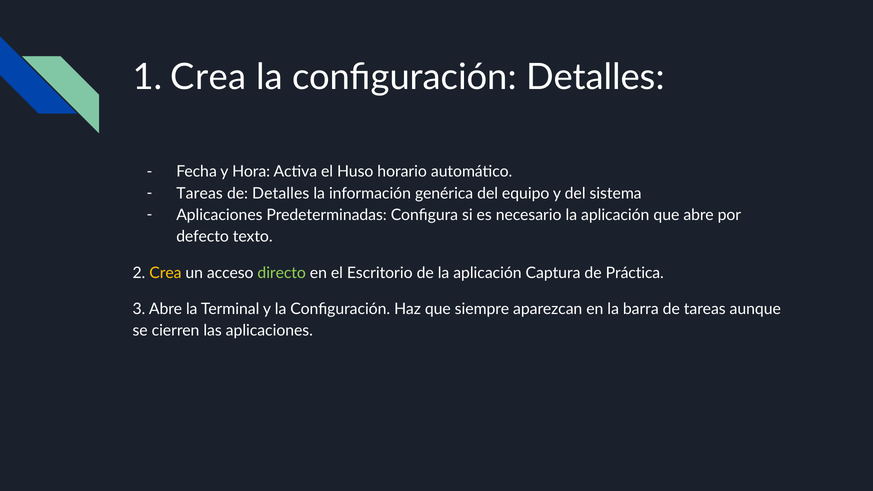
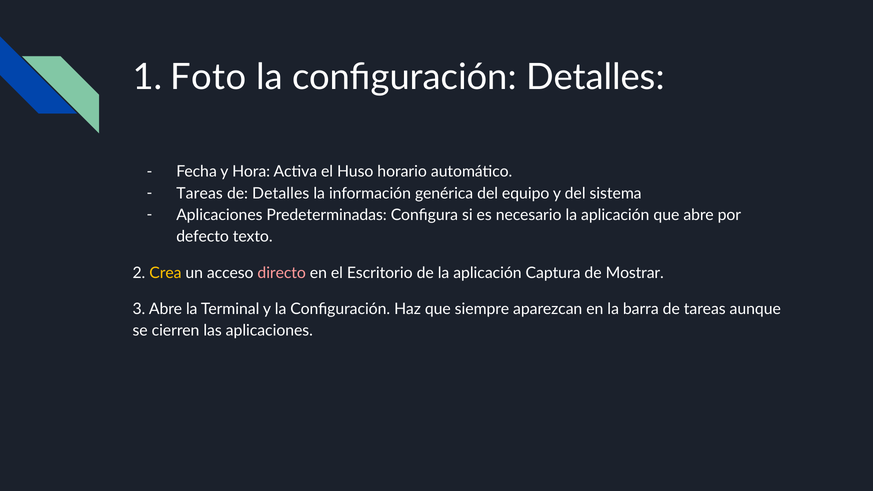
1 Crea: Crea -> Foto (208, 77)
directo colour: light green -> pink (282, 273)
Práctica: Práctica -> Mostrar (635, 273)
